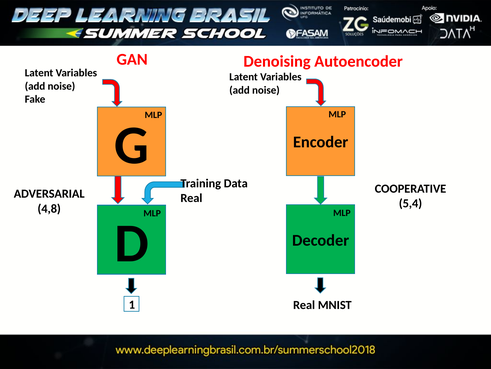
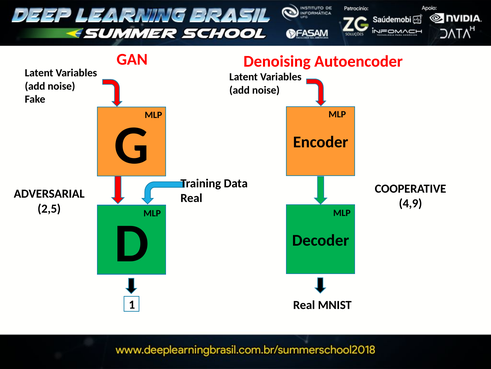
5,4: 5,4 -> 4,9 (410, 203)
4,8: 4,8 -> 2,5 (49, 208)
